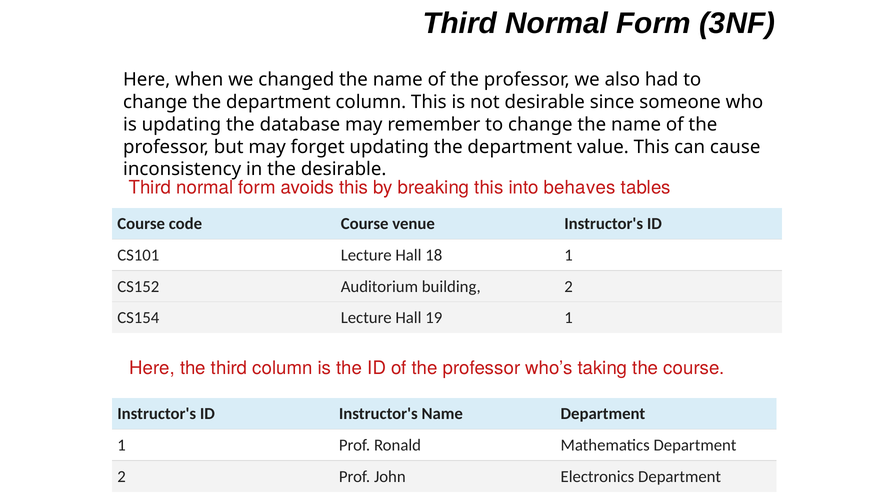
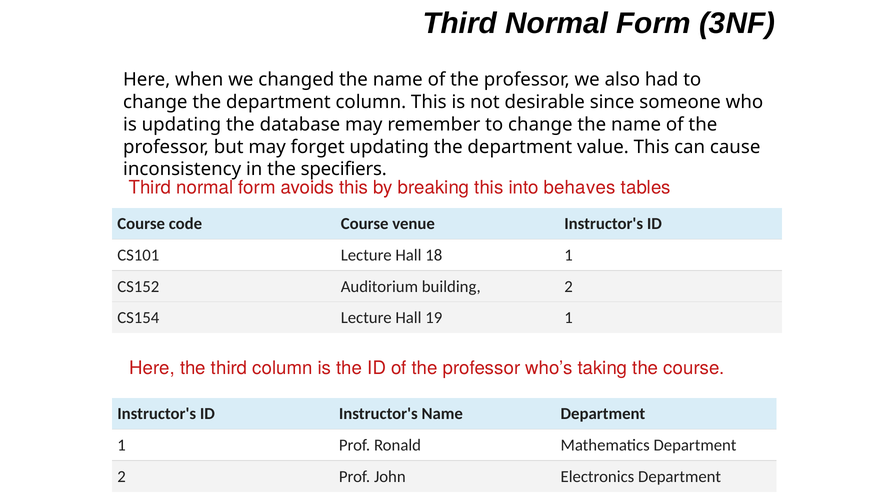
the desirable: desirable -> specifiers (344, 169)
